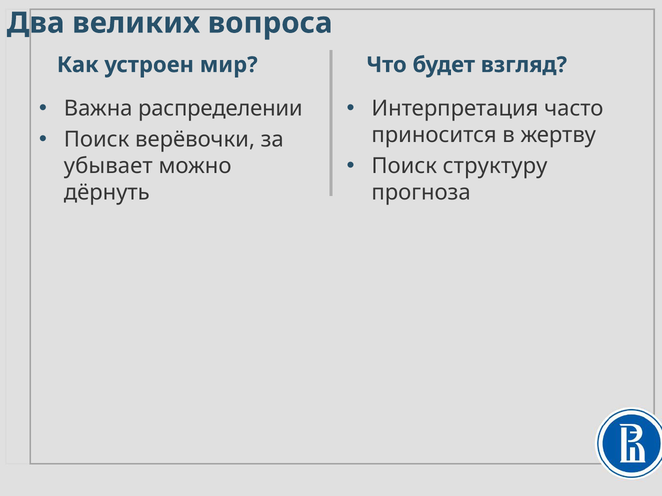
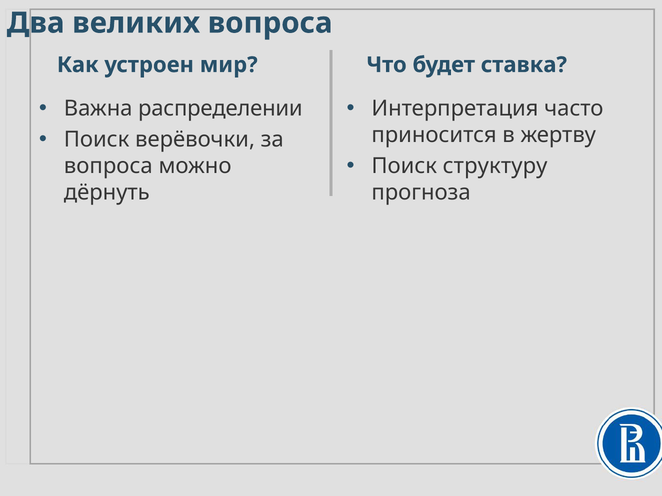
взгляд: взгляд -> ставка (524, 65)
убывает: убывает -> вопроса (108, 166)
